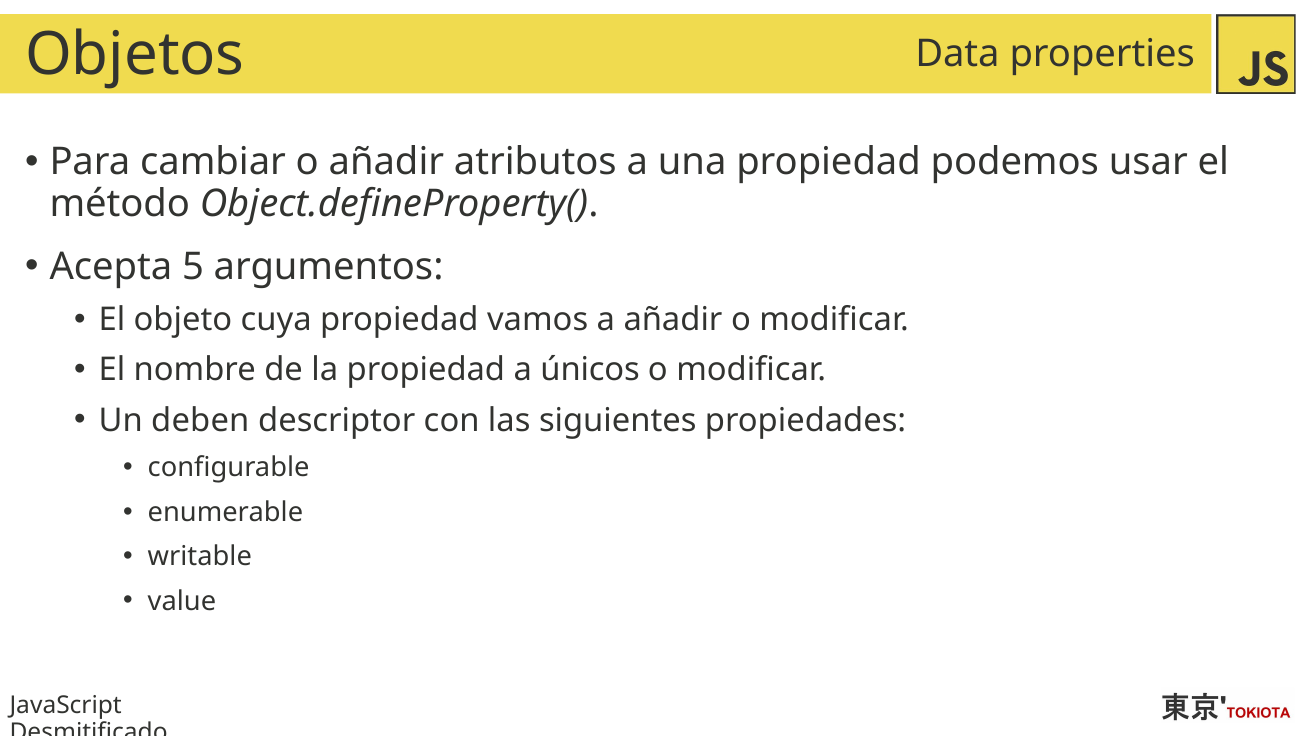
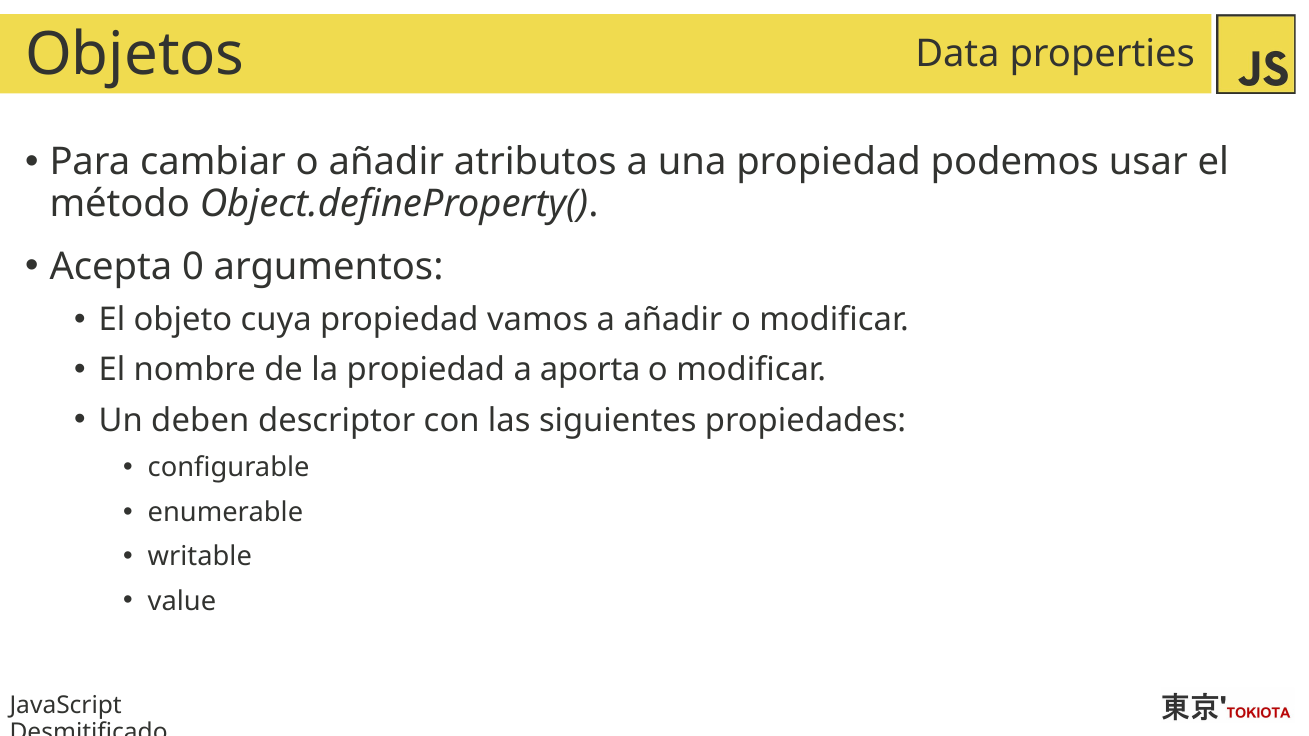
5: 5 -> 0 (193, 267)
únicos: únicos -> aporta (590, 370)
